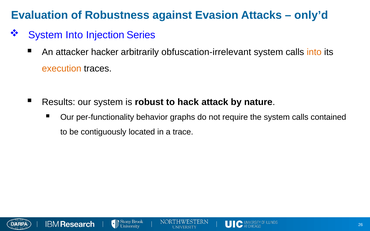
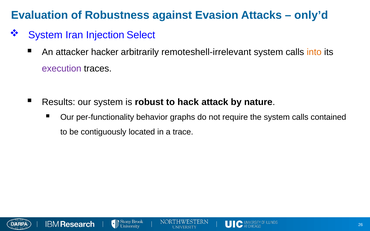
System Into: Into -> Iran (74, 35)
Series: Series -> Select (141, 35)
obfuscation-irrelevant: obfuscation-irrelevant -> remoteshell-irrelevant (206, 52)
execution colour: orange -> purple (62, 69)
